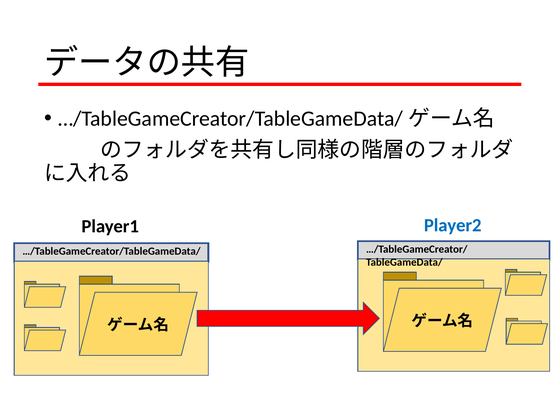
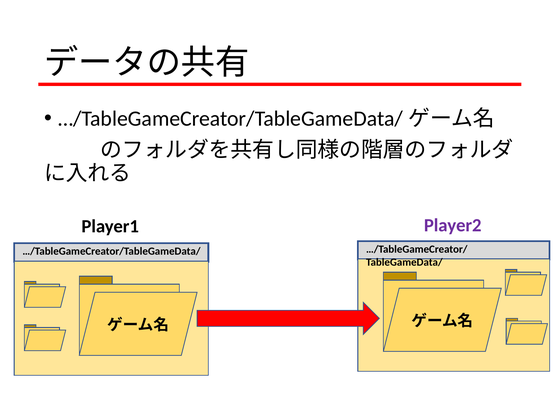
Player2 colour: blue -> purple (453, 225)
